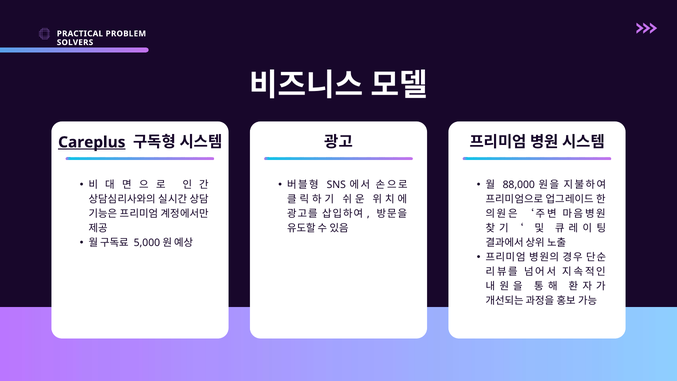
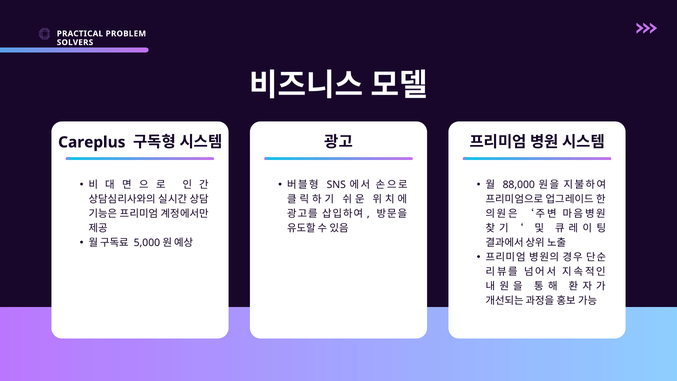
Careplus underline: present -> none (92, 142)
